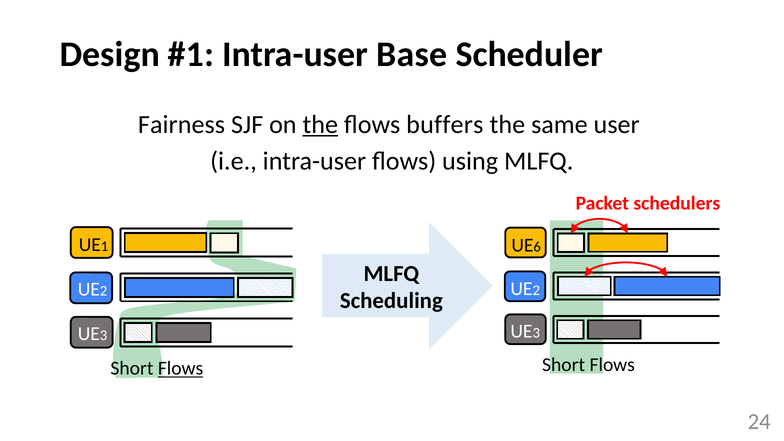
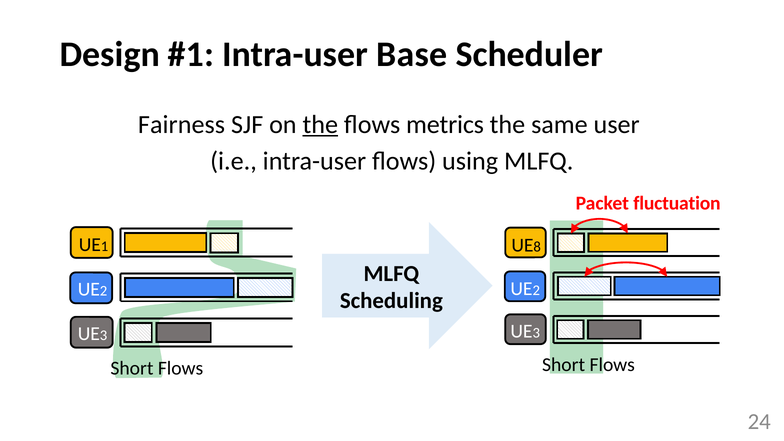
buffers: buffers -> metrics (445, 125)
schedulers: schedulers -> fluctuation (677, 203)
6: 6 -> 8 (537, 247)
Flows underline: present -> none (181, 368)
